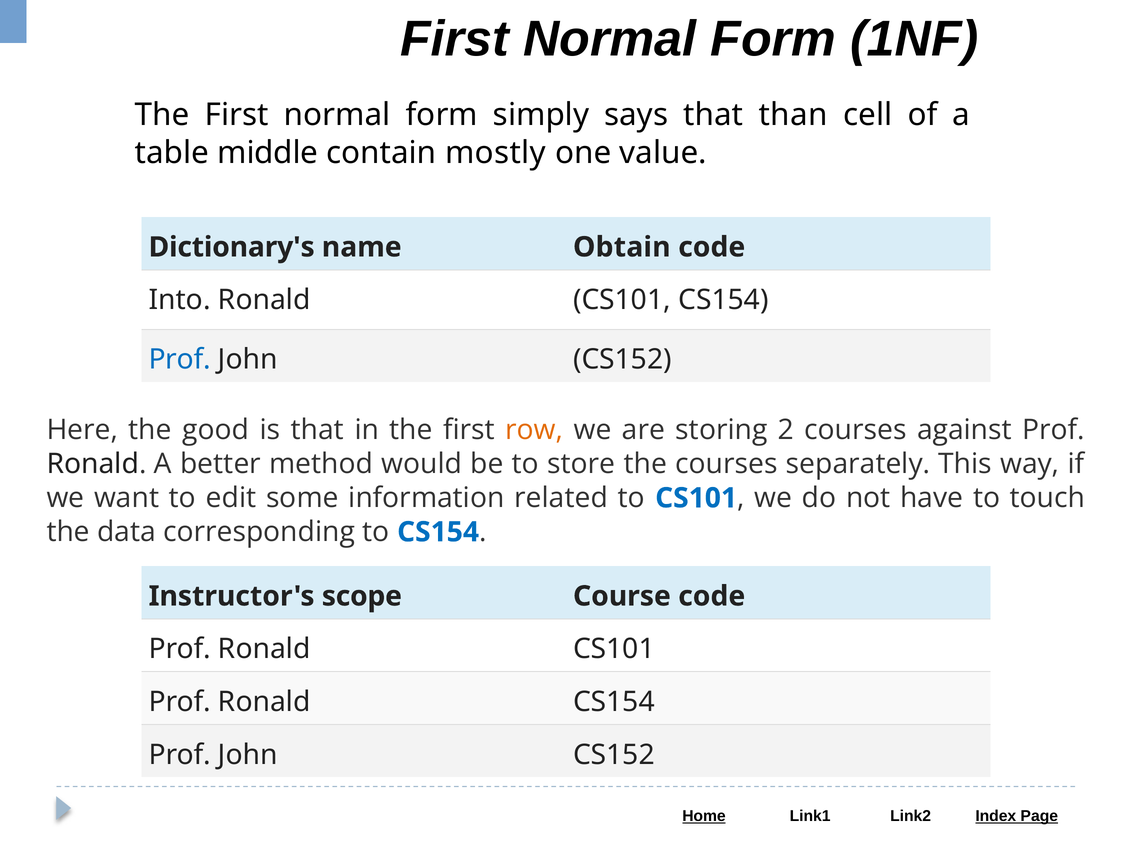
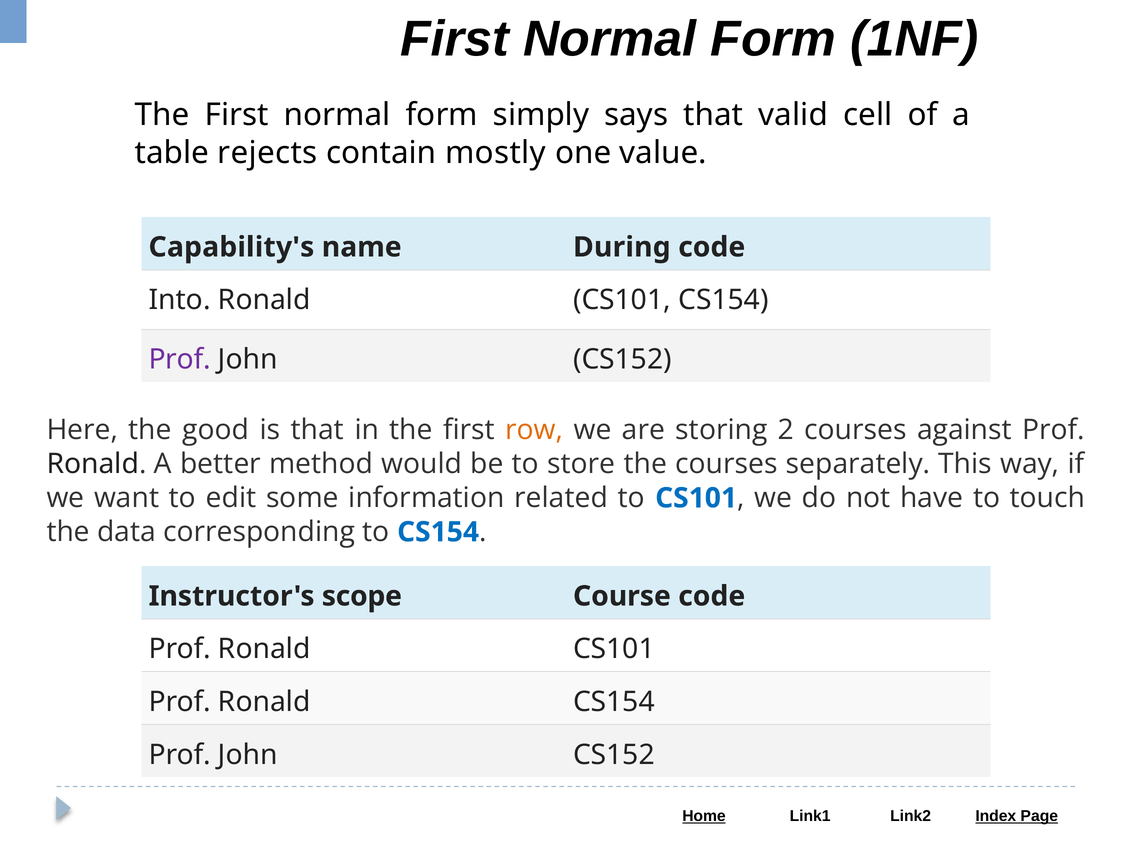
than: than -> valid (793, 115)
middle: middle -> rejects (267, 153)
Dictionary's: Dictionary's -> Capability's (231, 247)
Obtain: Obtain -> During (622, 247)
Prof colour: blue -> purple (180, 360)
